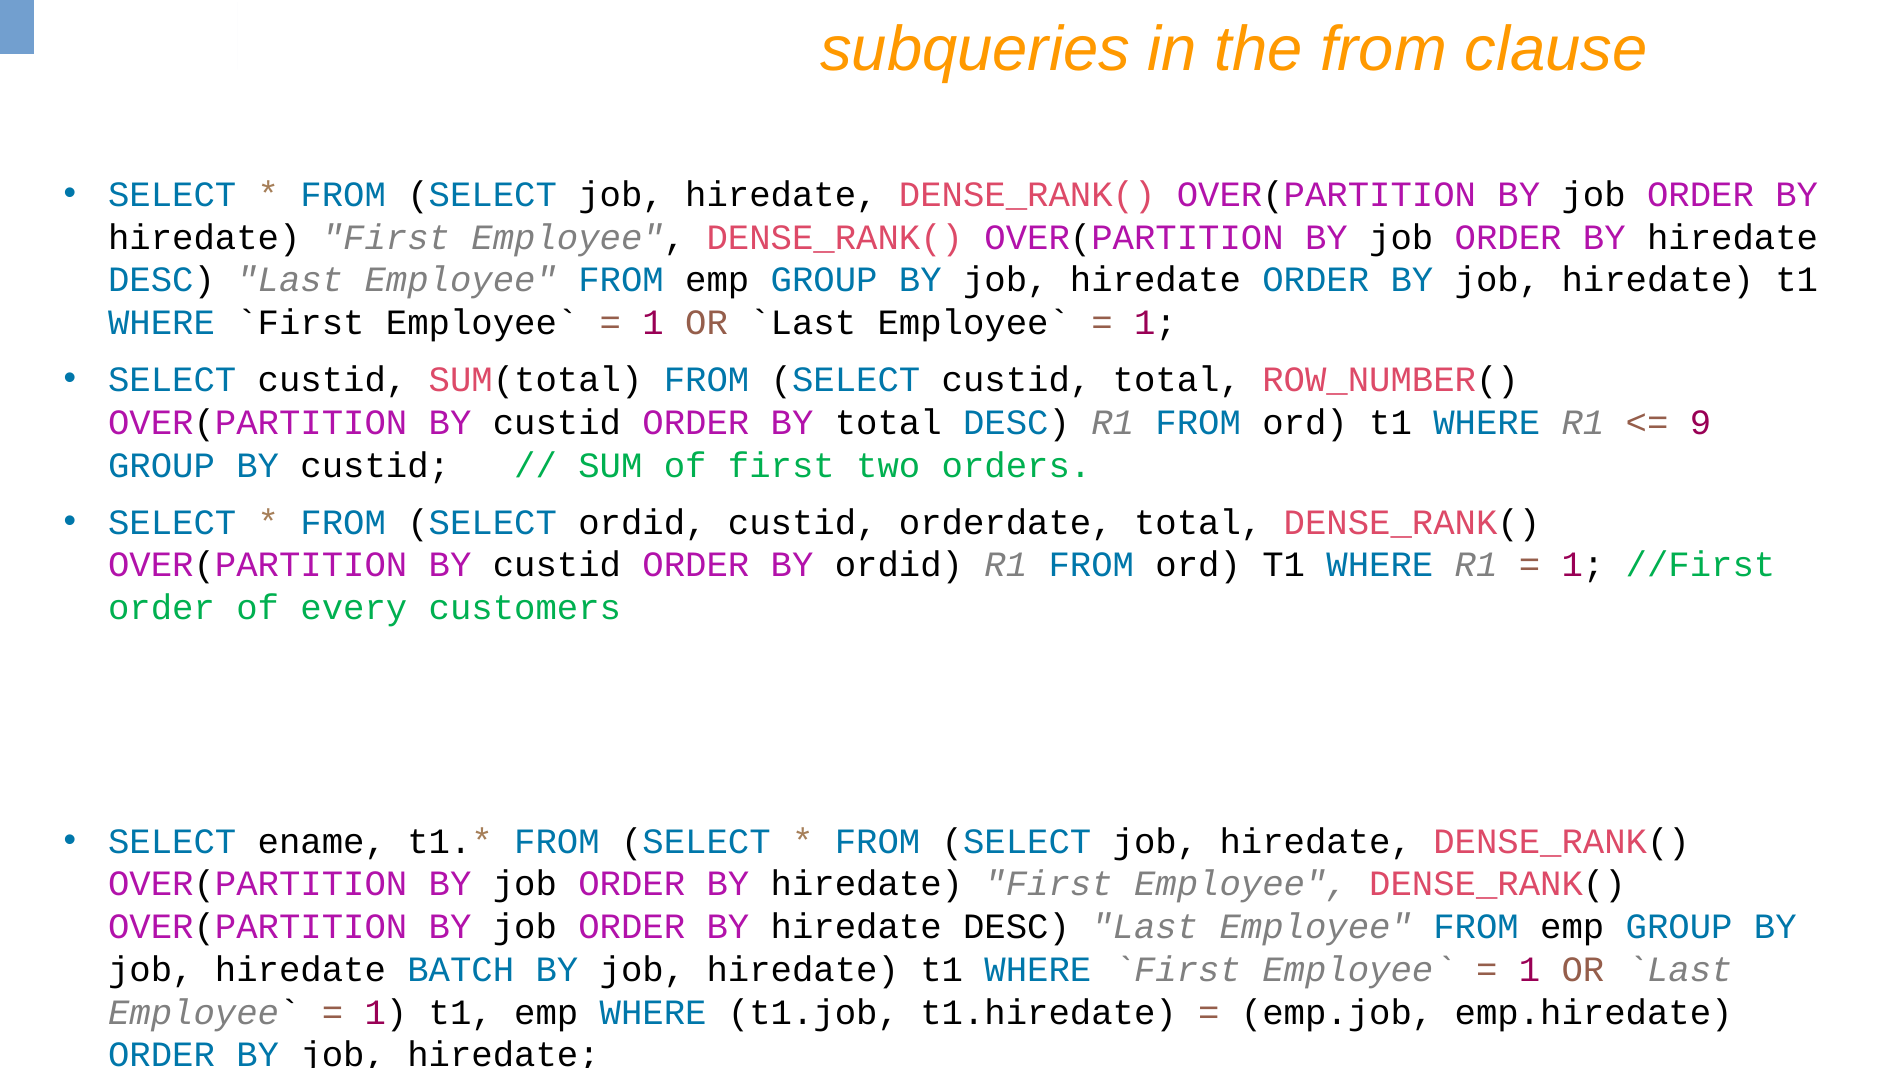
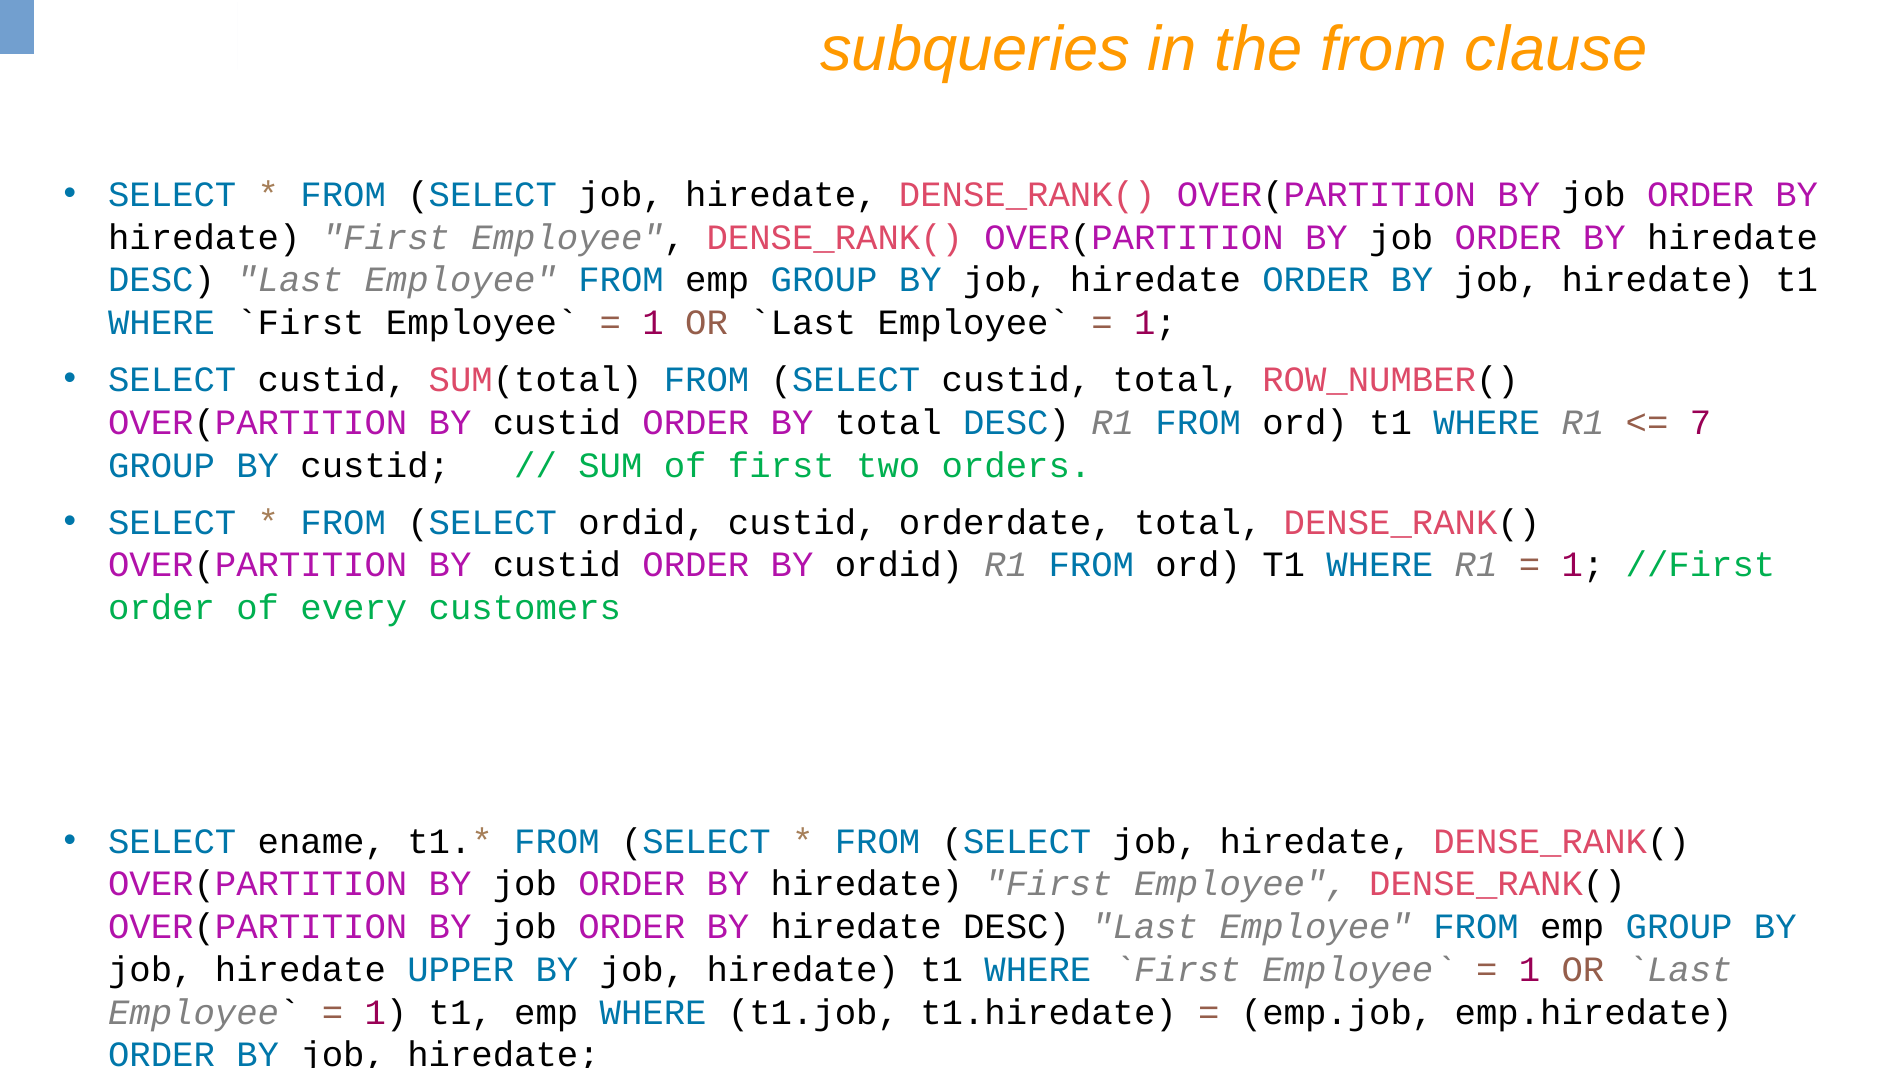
9: 9 -> 7 (1700, 423)
BATCH: BATCH -> UPPER (461, 970)
